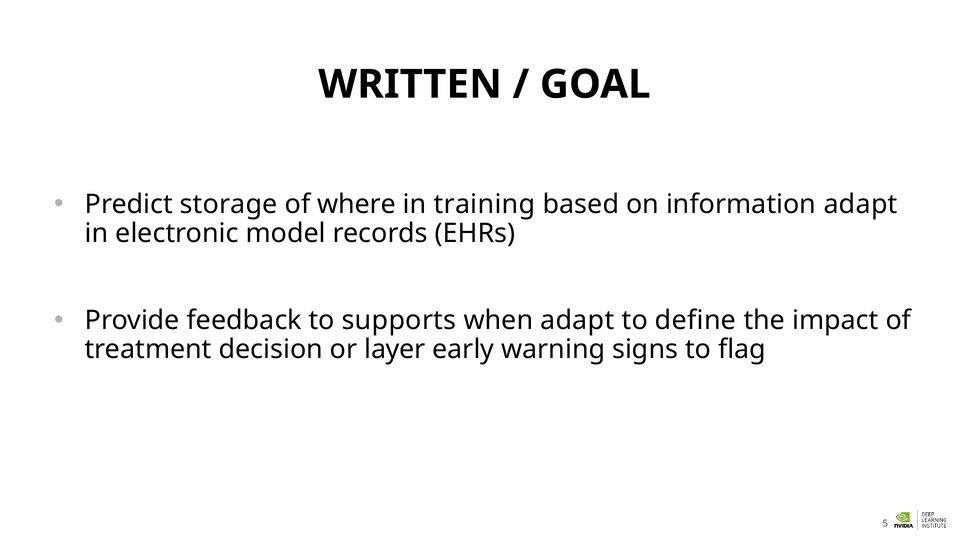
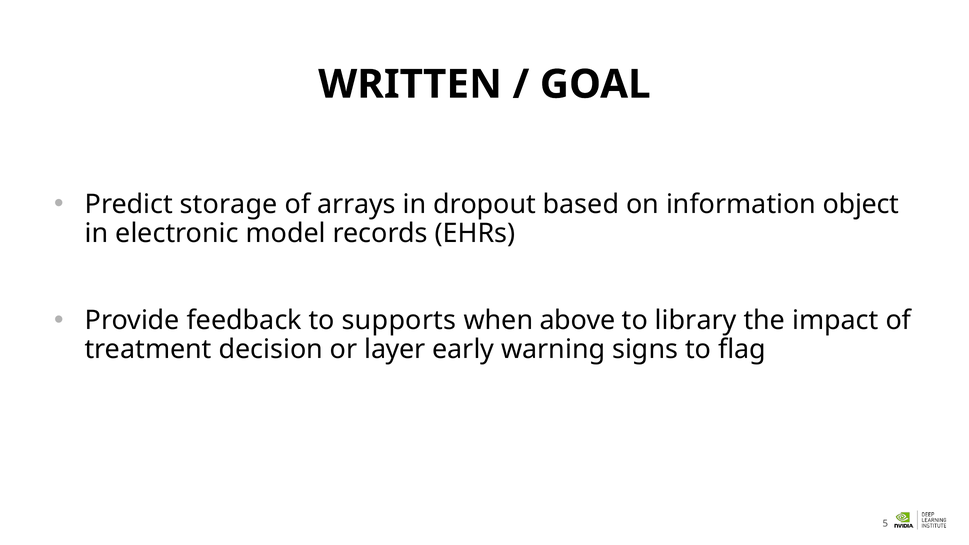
where: where -> arrays (357, 204)
training: training -> dropout (485, 204)
information adapt: adapt -> object (861, 204)
when adapt: adapt -> above (578, 320)
define: define -> library (696, 320)
